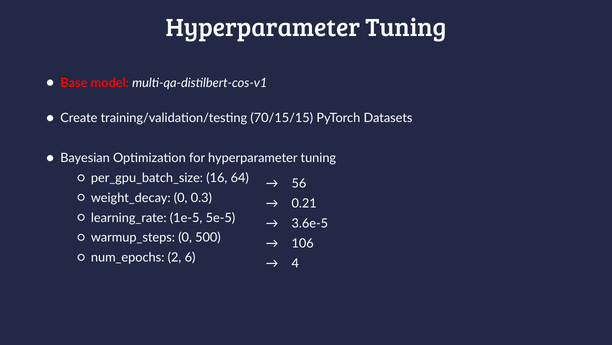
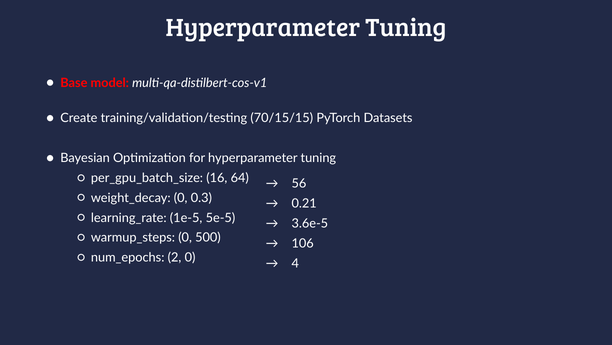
2 6: 6 -> 0 (190, 257)
